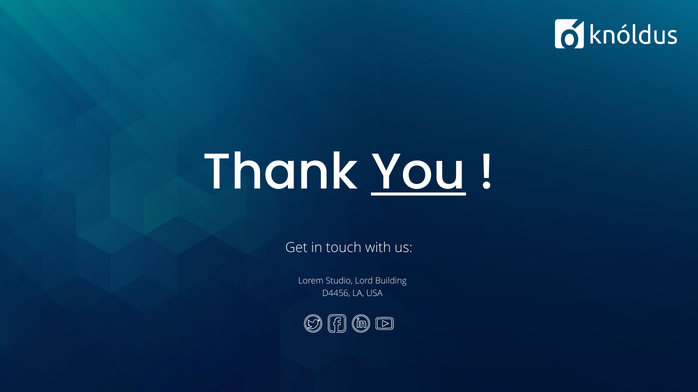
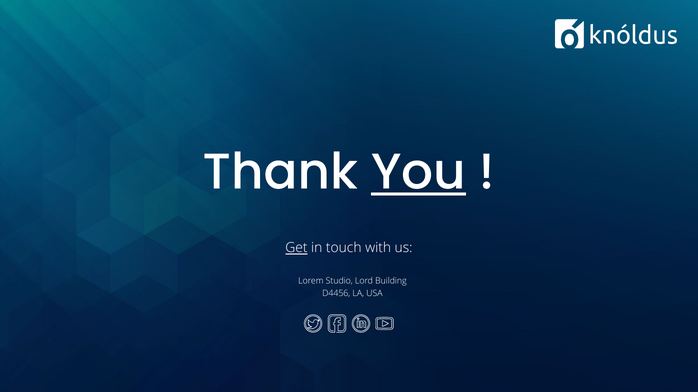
Get underline: none -> present (296, 248)
